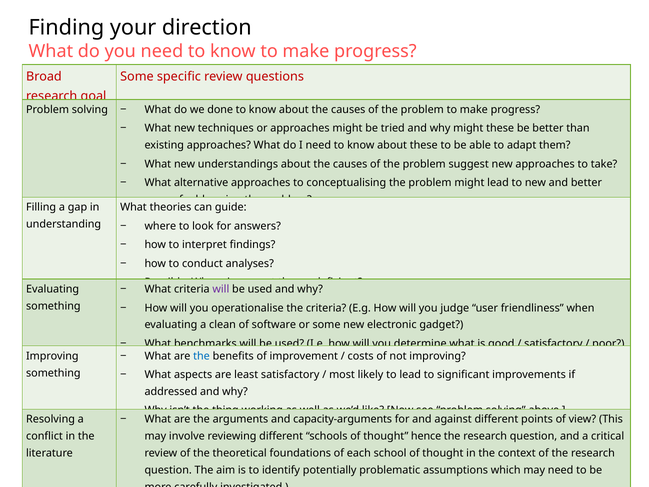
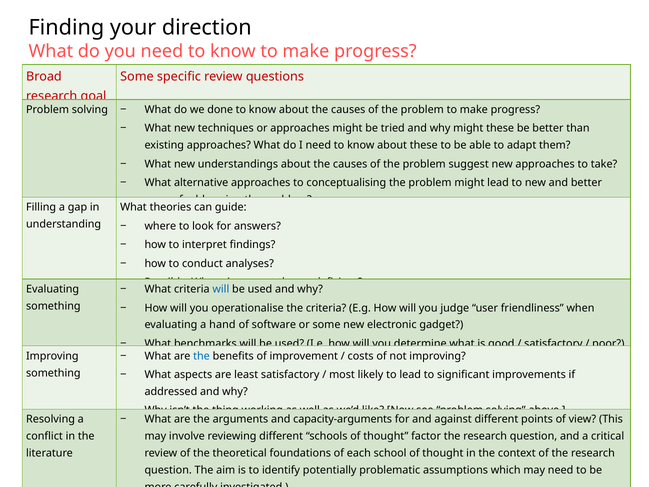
will colour: purple -> blue (221, 289)
clean: clean -> hand (222, 325)
hence: hence -> factor (426, 436)
